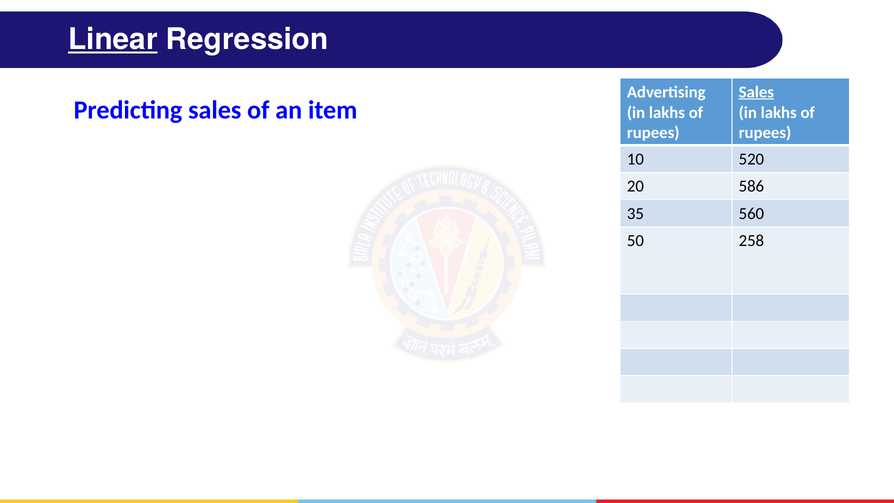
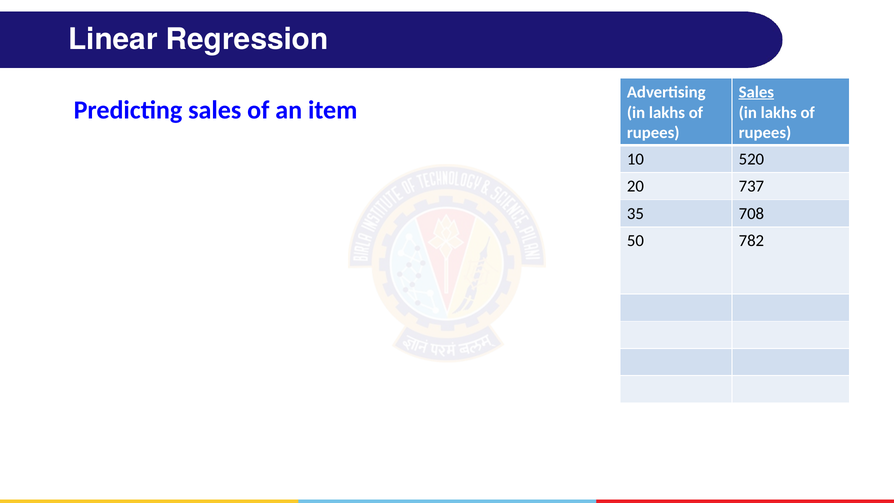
Linear underline: present -> none (113, 40)
586: 586 -> 737 (751, 186)
560: 560 -> 708 (751, 213)
258: 258 -> 782 (751, 241)
